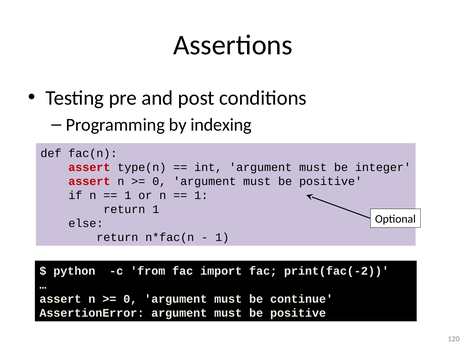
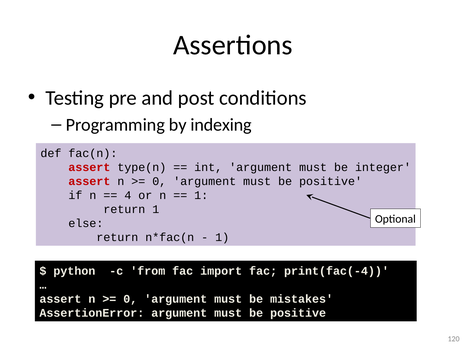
1: 1 -> 4 (128, 195)
print(fac(-2: print(fac(-2 -> print(fac(-4 (337, 270)
continue: continue -> mistakes (302, 298)
